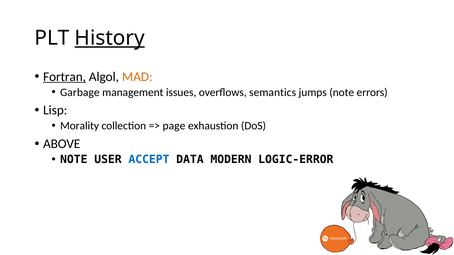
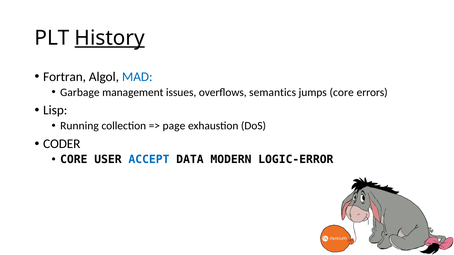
Fortran underline: present -> none (65, 77)
MAD colour: orange -> blue (137, 77)
jumps note: note -> core (342, 92)
Morality: Morality -> Running (80, 126)
ABOVE: ABOVE -> CODER (62, 144)
NOTE: NOTE -> CORE (74, 160)
